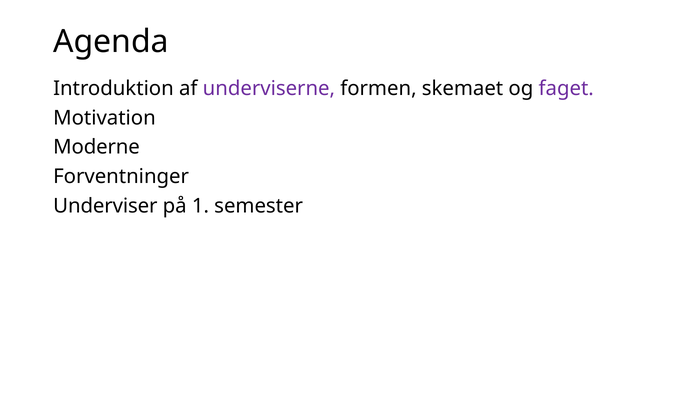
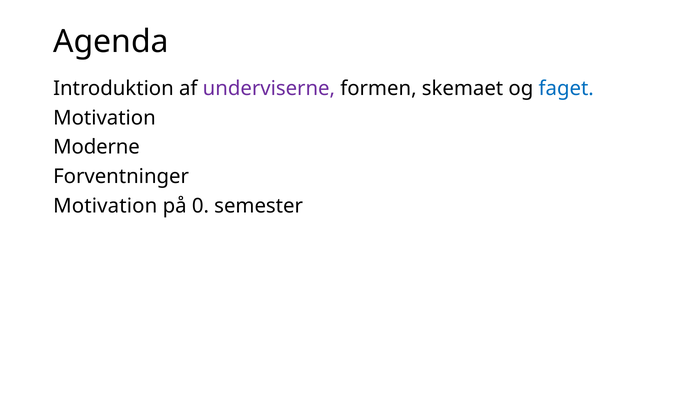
faget colour: purple -> blue (566, 89)
Underviser: Underviser -> Motivation (105, 206)
1: 1 -> 0 (200, 206)
